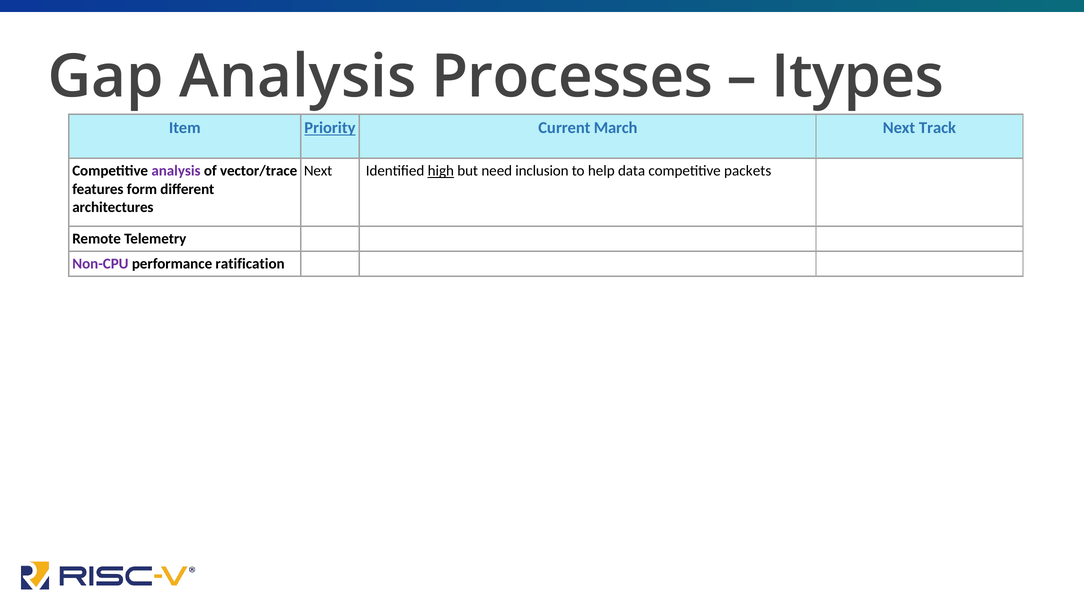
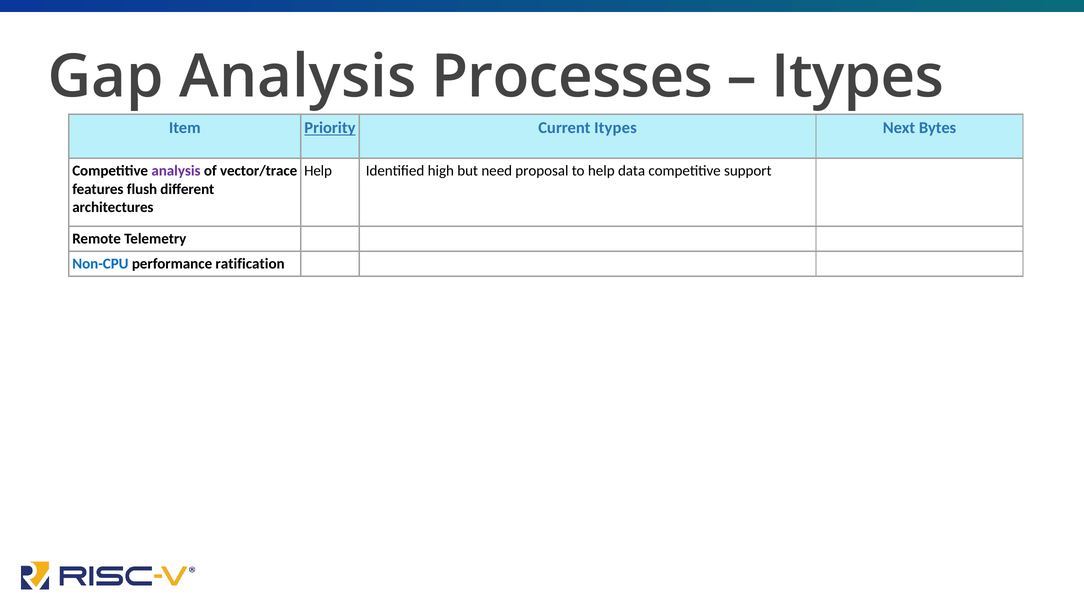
Current March: March -> Itypes (615, 128)
Track: Track -> Bytes (938, 128)
Next: Next -> Help (318, 171)
high underline: present -> none (441, 171)
inclusion: inclusion -> proposal (542, 171)
packets: packets -> support (748, 171)
form: form -> flush (142, 189)
Non-CPU colour: purple -> blue (100, 264)
